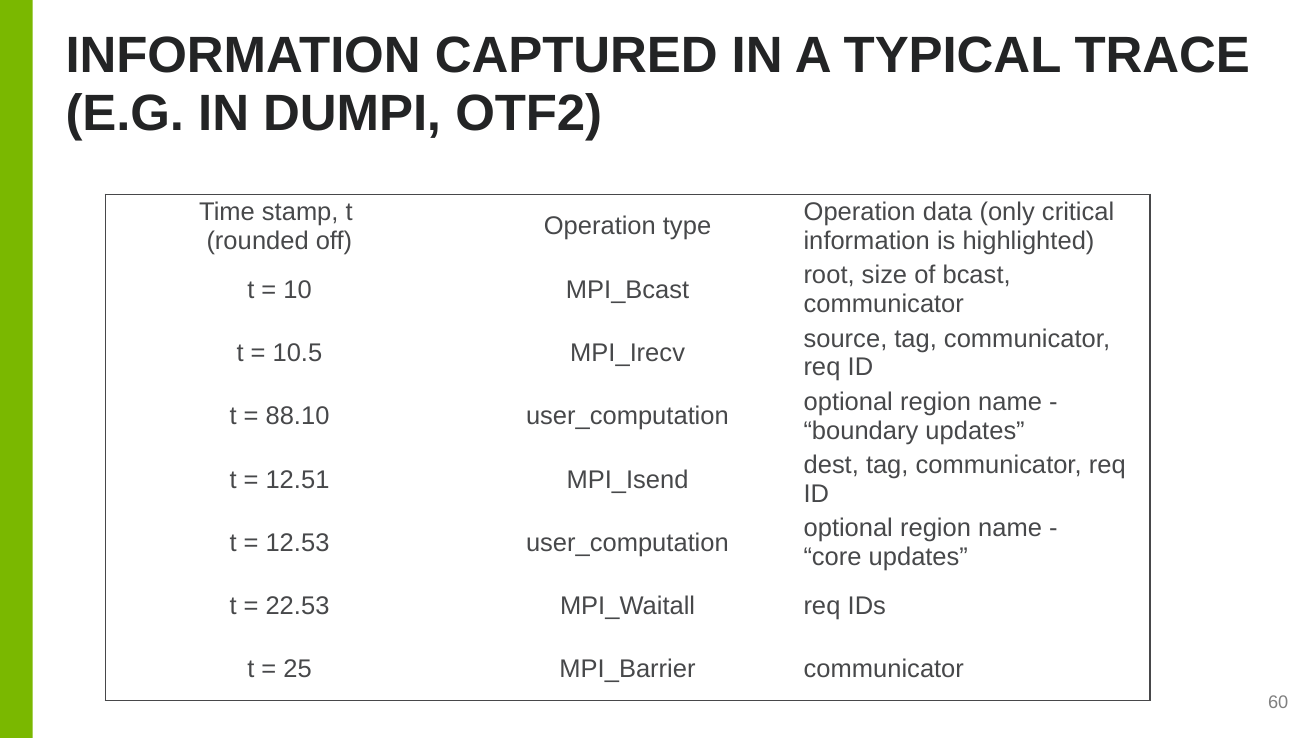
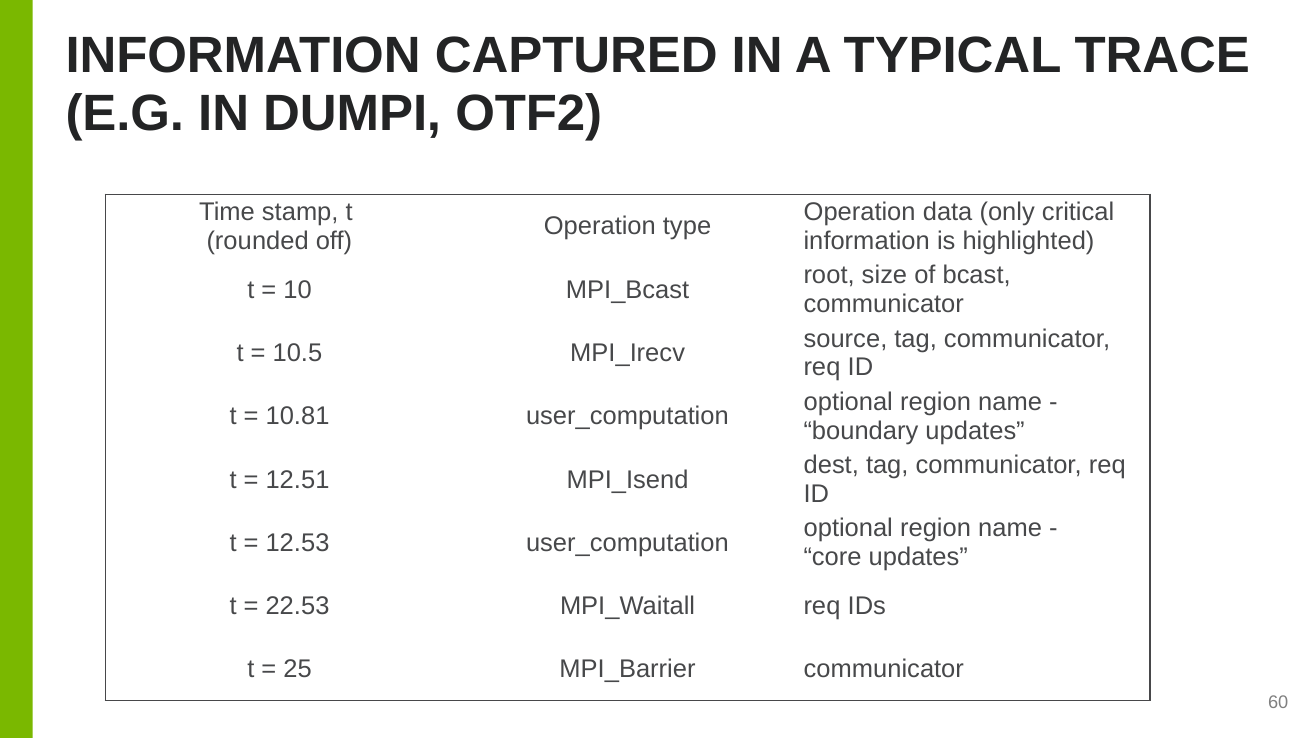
88.10: 88.10 -> 10.81 (297, 416)
